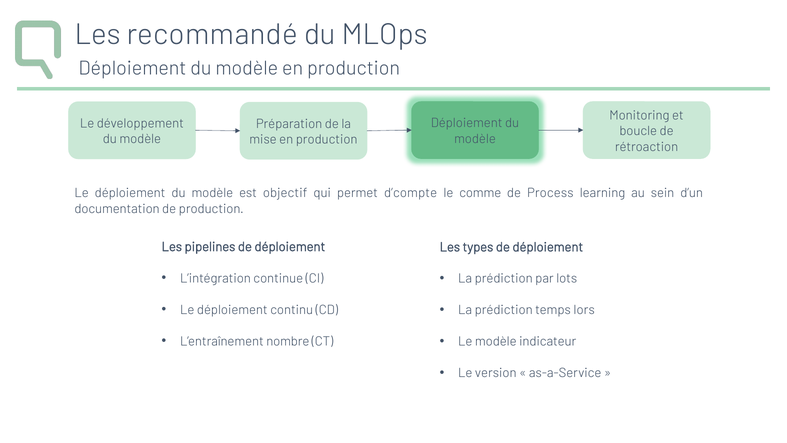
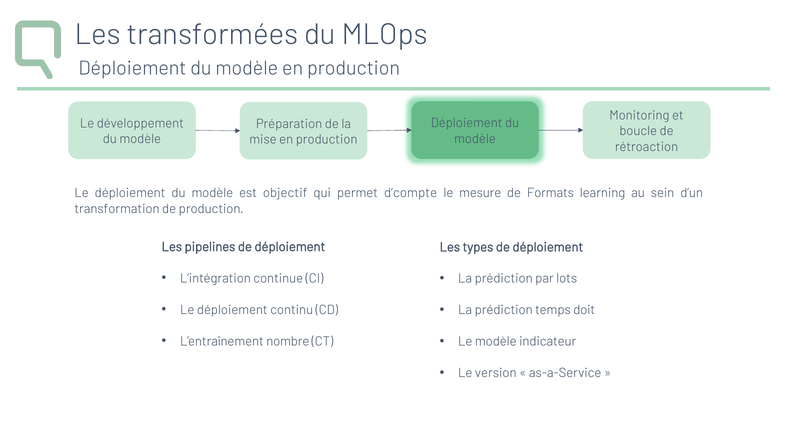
recommandé: recommandé -> transformées (212, 35)
comme: comme -> mesure (480, 193)
Process: Process -> Formats (550, 193)
documentation: documentation -> transformation (117, 209)
lors: lors -> doit (584, 310)
